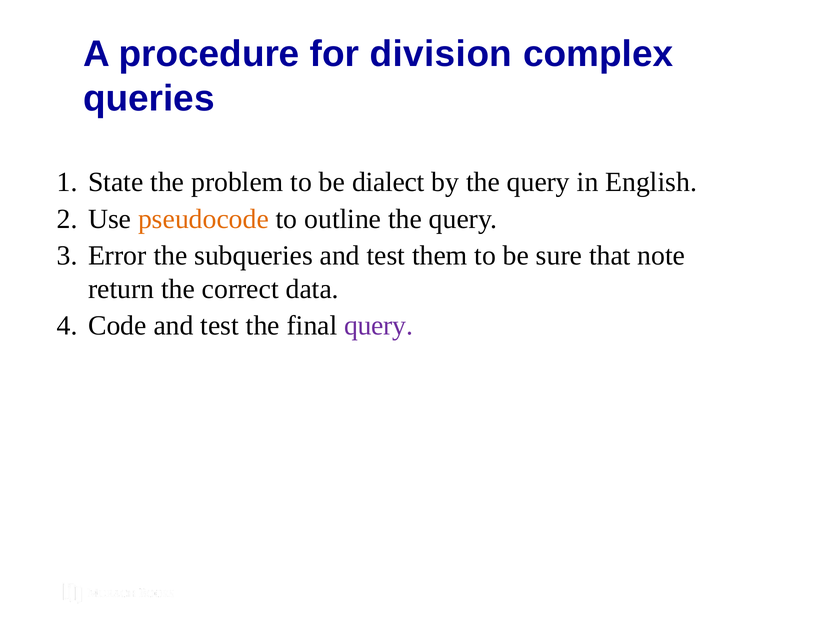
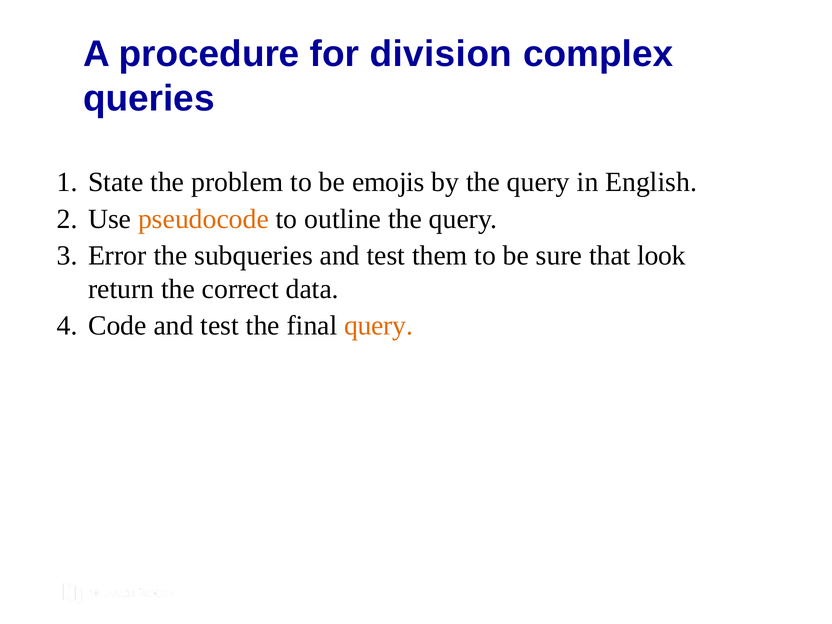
dialect: dialect -> emojis (388, 182)
note: note -> look (662, 256)
query colour: purple -> orange (379, 326)
